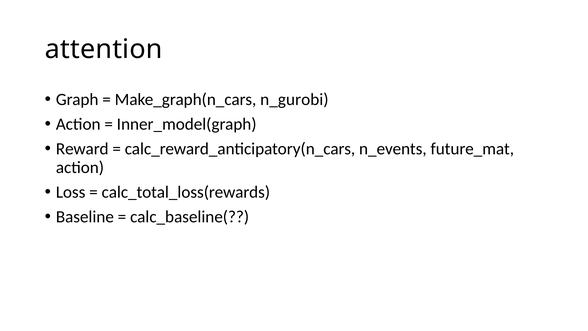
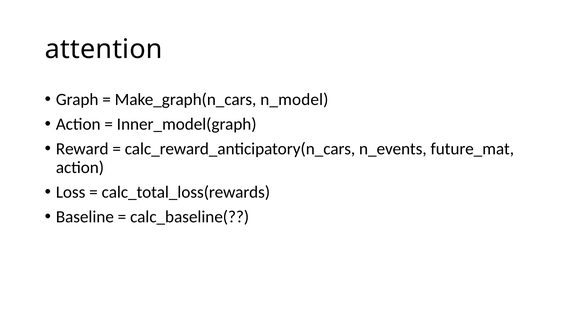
n_gurobi: n_gurobi -> n_model (294, 99)
